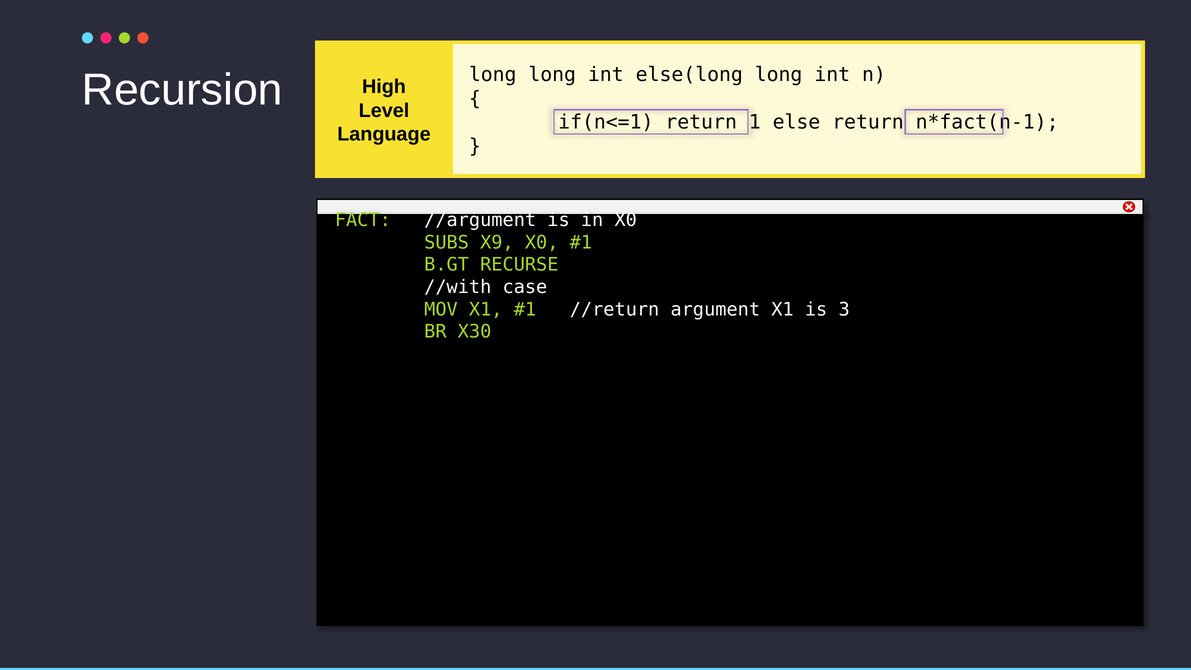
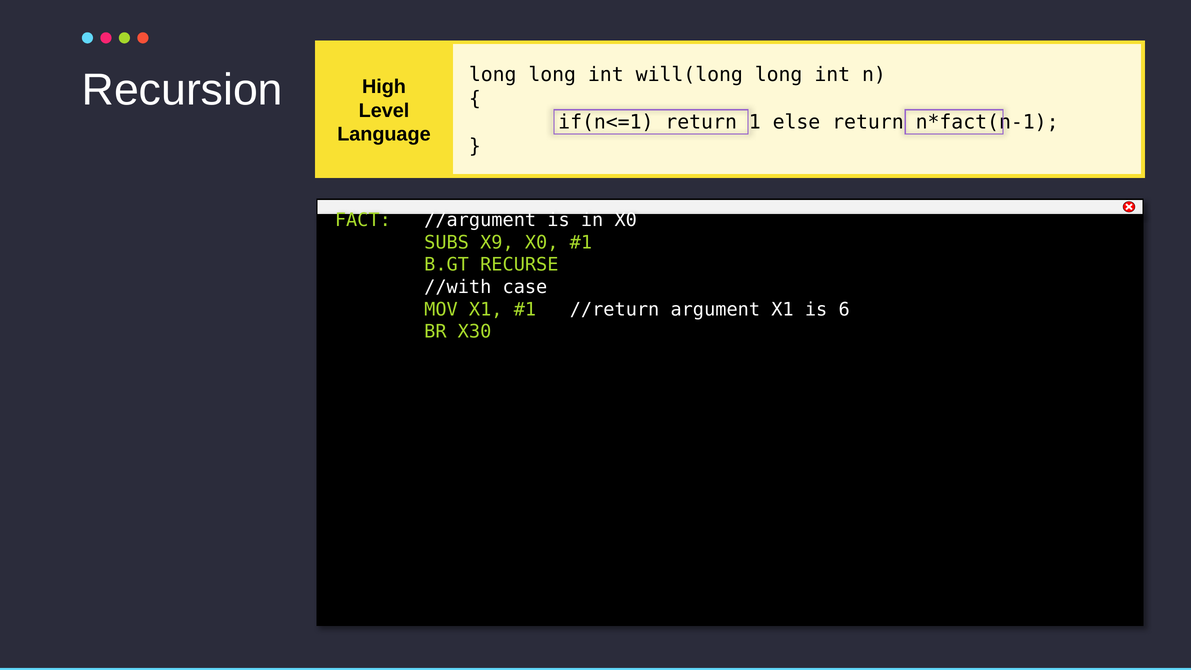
else(long: else(long -> will(long (689, 75)
3: 3 -> 6 (844, 309)
